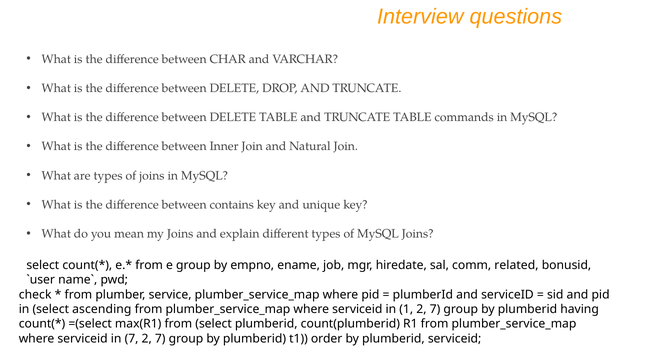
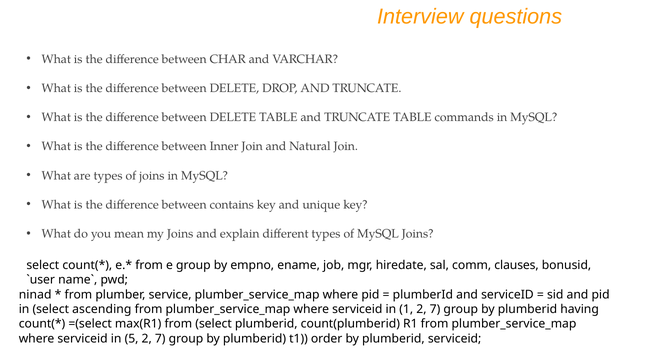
related: related -> clauses (517, 265)
check: check -> ninad (35, 295)
in 7: 7 -> 5 (132, 339)
